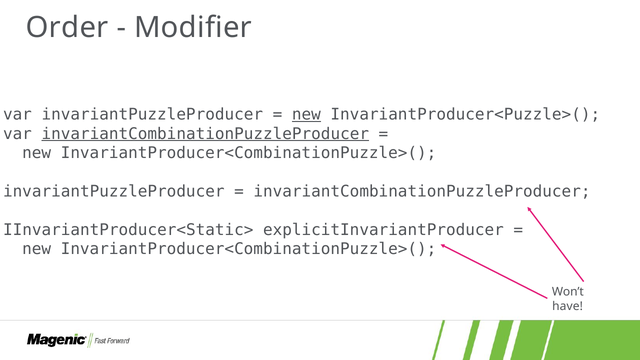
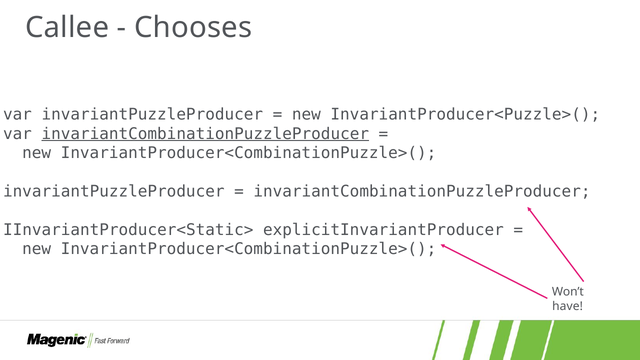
Order: Order -> Callee (67, 27)
Modifier: Modifier -> Chooses (193, 27)
new underline: present -> none (306, 115)
